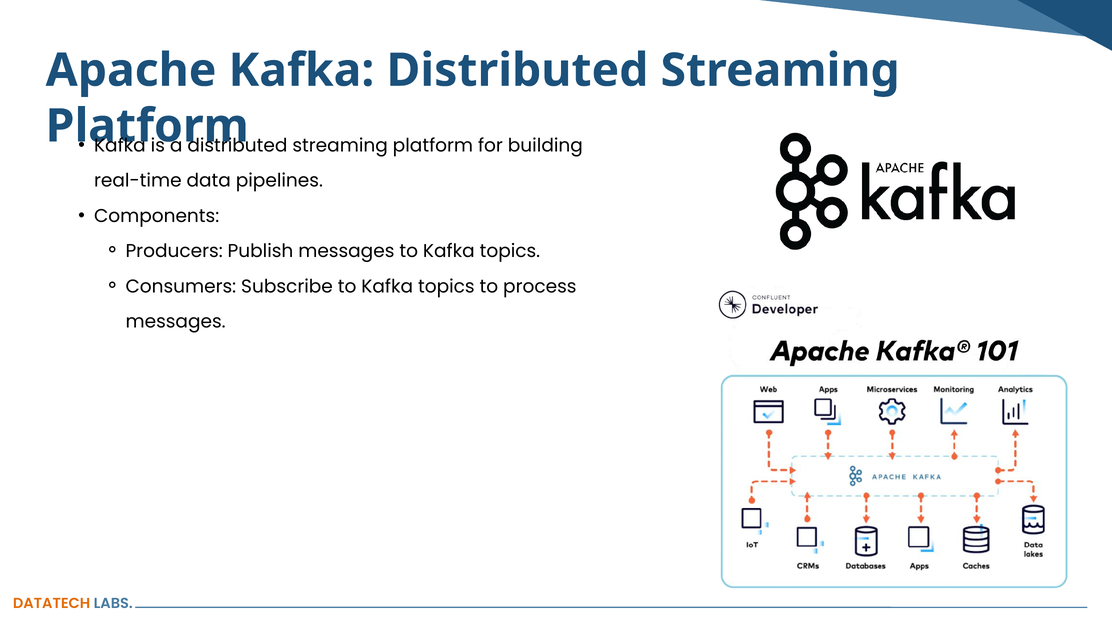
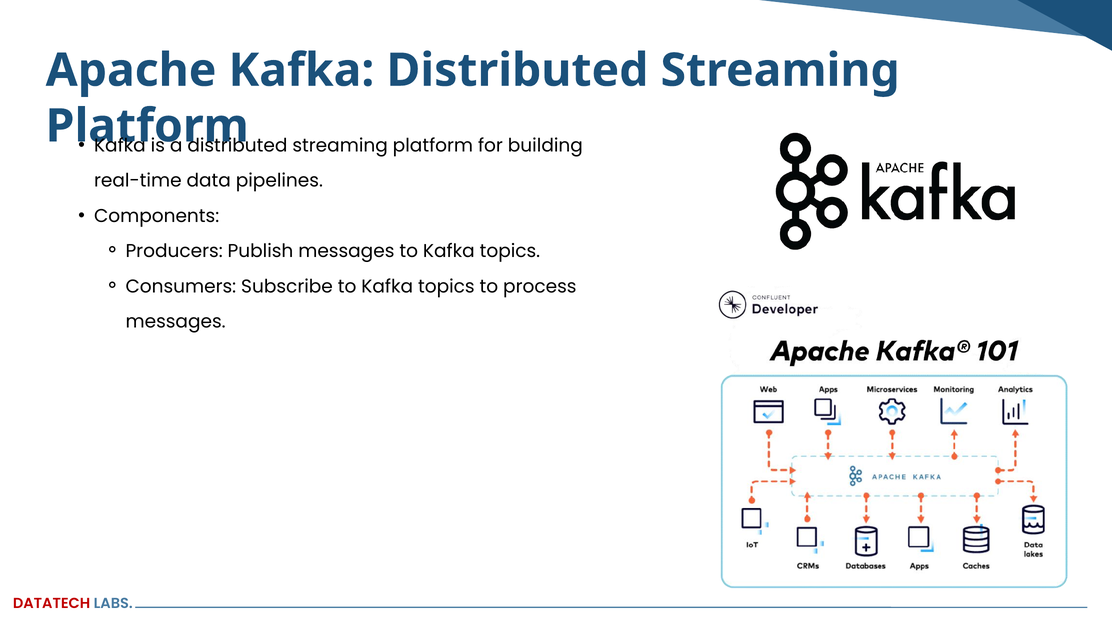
DATATECH colour: orange -> red (52, 603)
